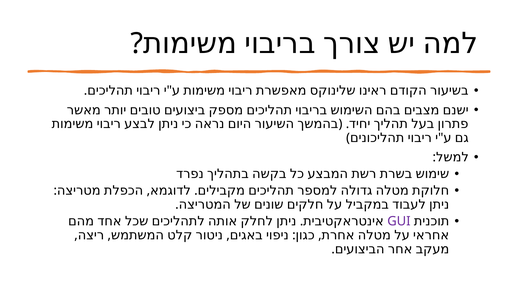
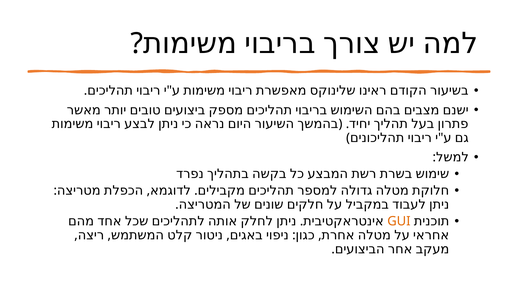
GUI colour: purple -> orange (399, 222)
